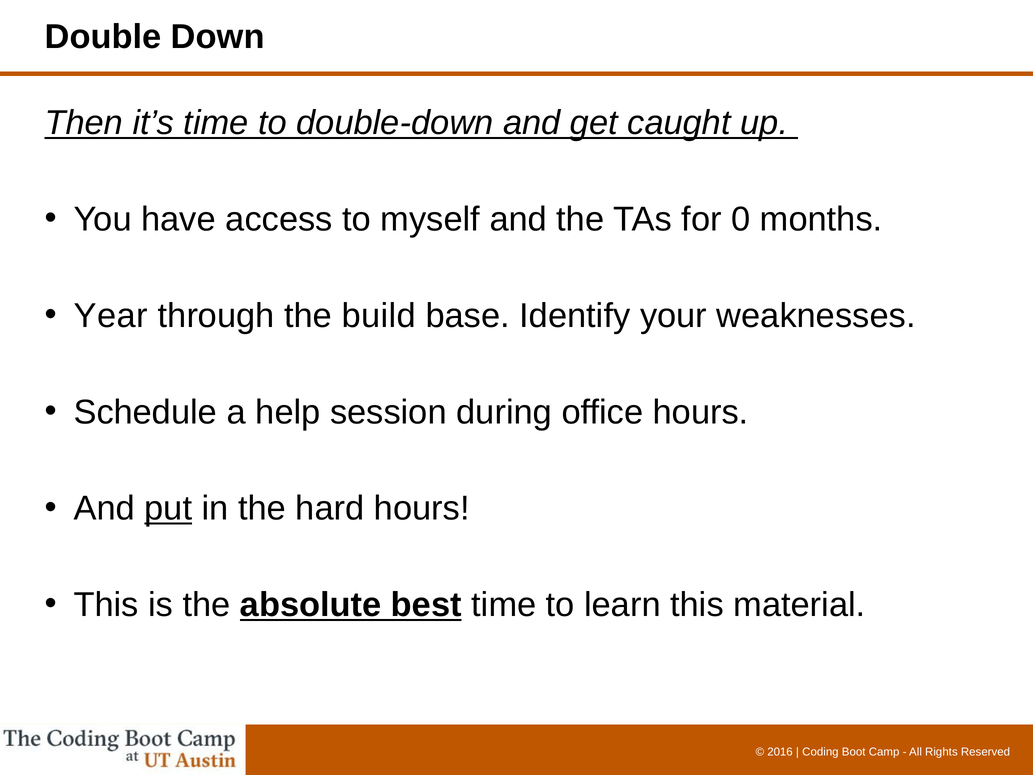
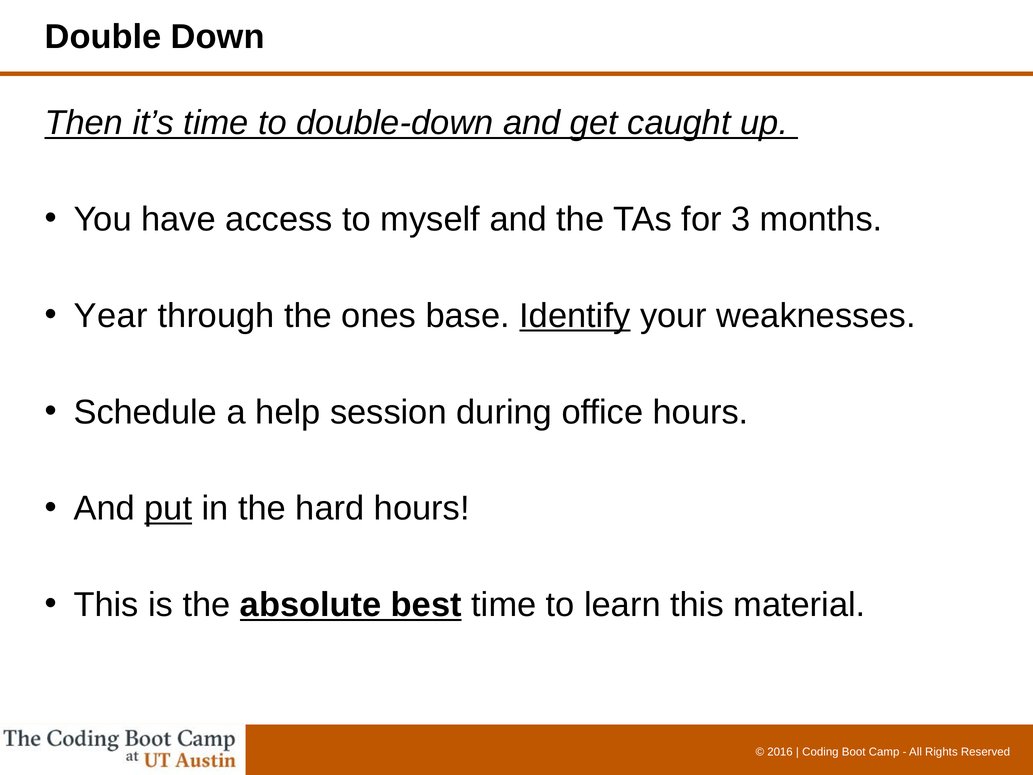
0: 0 -> 3 (741, 219)
build: build -> ones (379, 316)
Identify underline: none -> present (575, 316)
